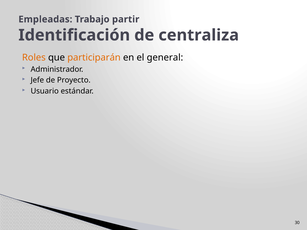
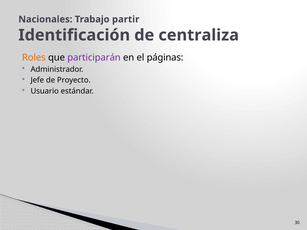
Empleadas: Empleadas -> Nacionales (45, 19)
participarán colour: orange -> purple (94, 58)
general: general -> páginas (165, 58)
